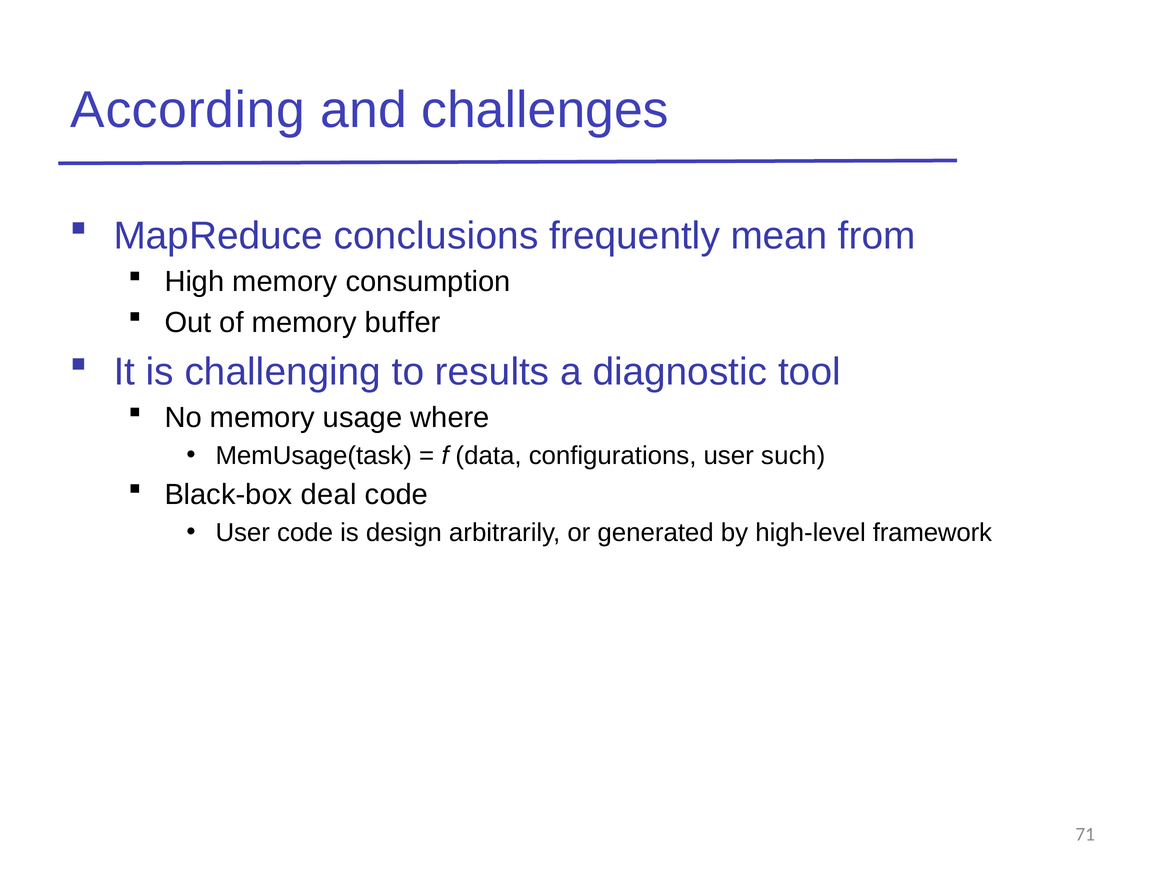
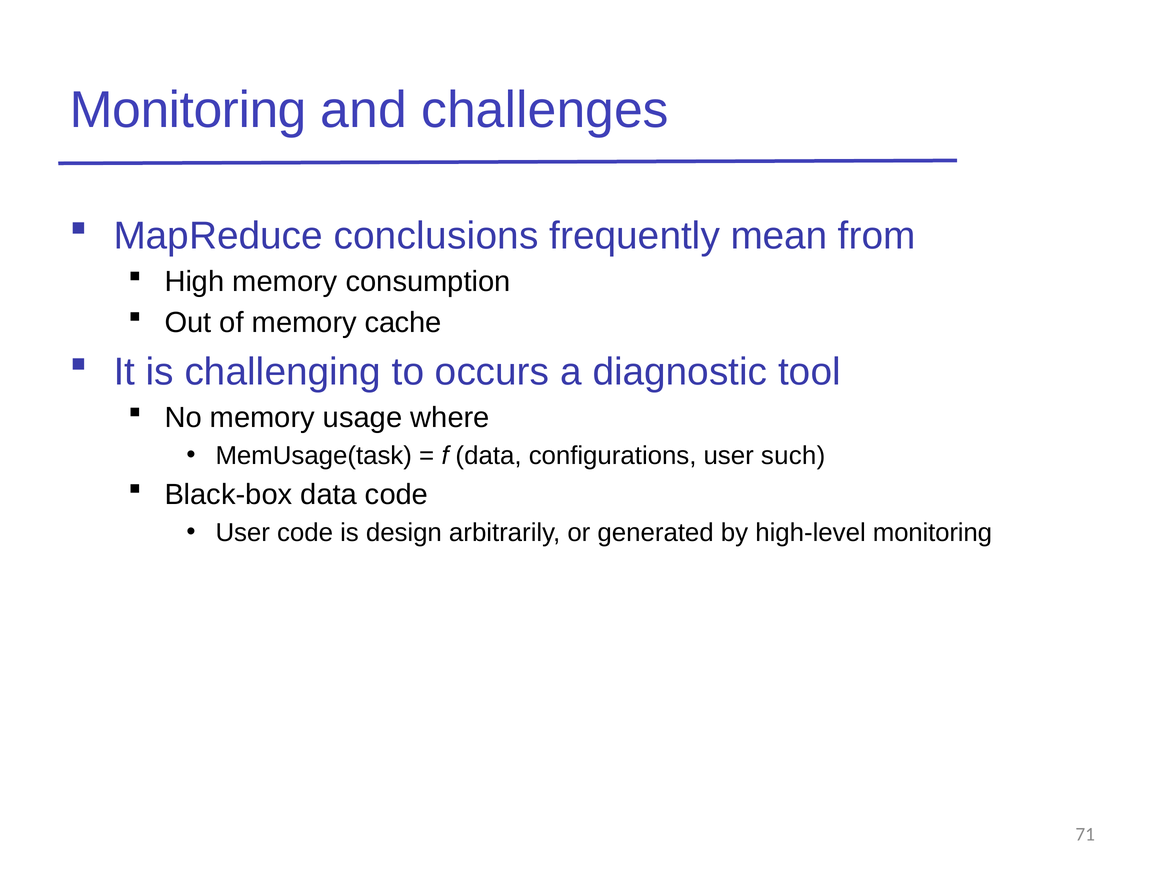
According: According -> Monitoring (188, 110)
buffer: buffer -> cache (403, 322)
results: results -> occurs (492, 372)
Black-box deal: deal -> data (329, 495)
high-level framework: framework -> monitoring (932, 532)
